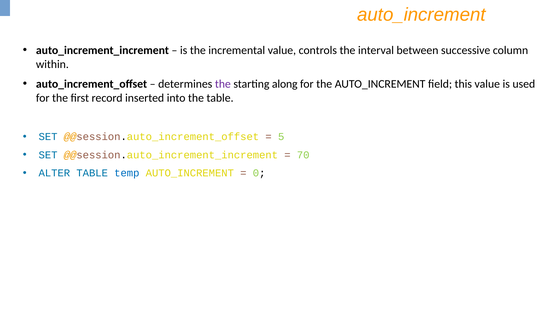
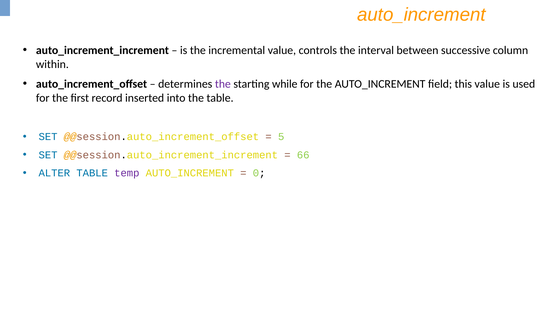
along: along -> while (285, 84)
70: 70 -> 66 (303, 155)
temp colour: blue -> purple (127, 173)
